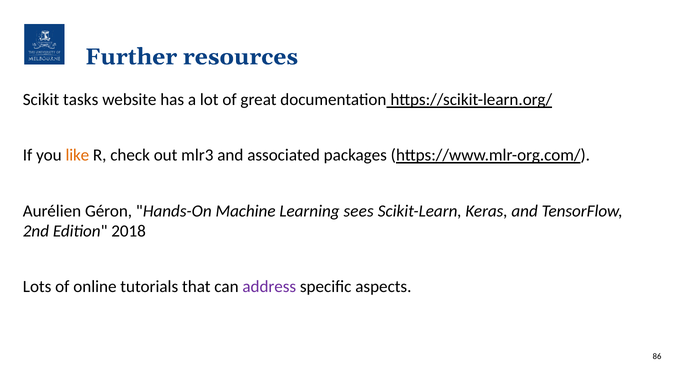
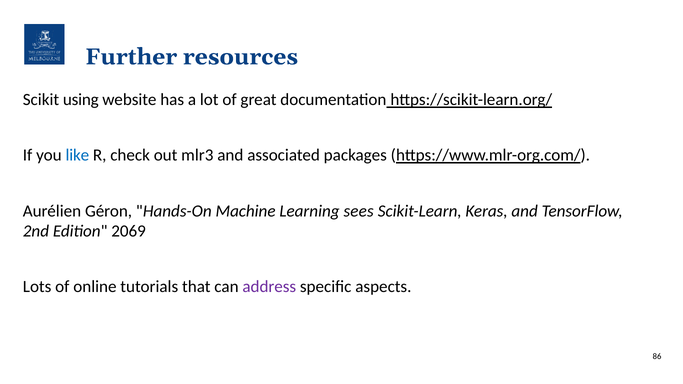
tasks: tasks -> using (81, 100)
like colour: orange -> blue (77, 155)
2018: 2018 -> 2069 (129, 231)
